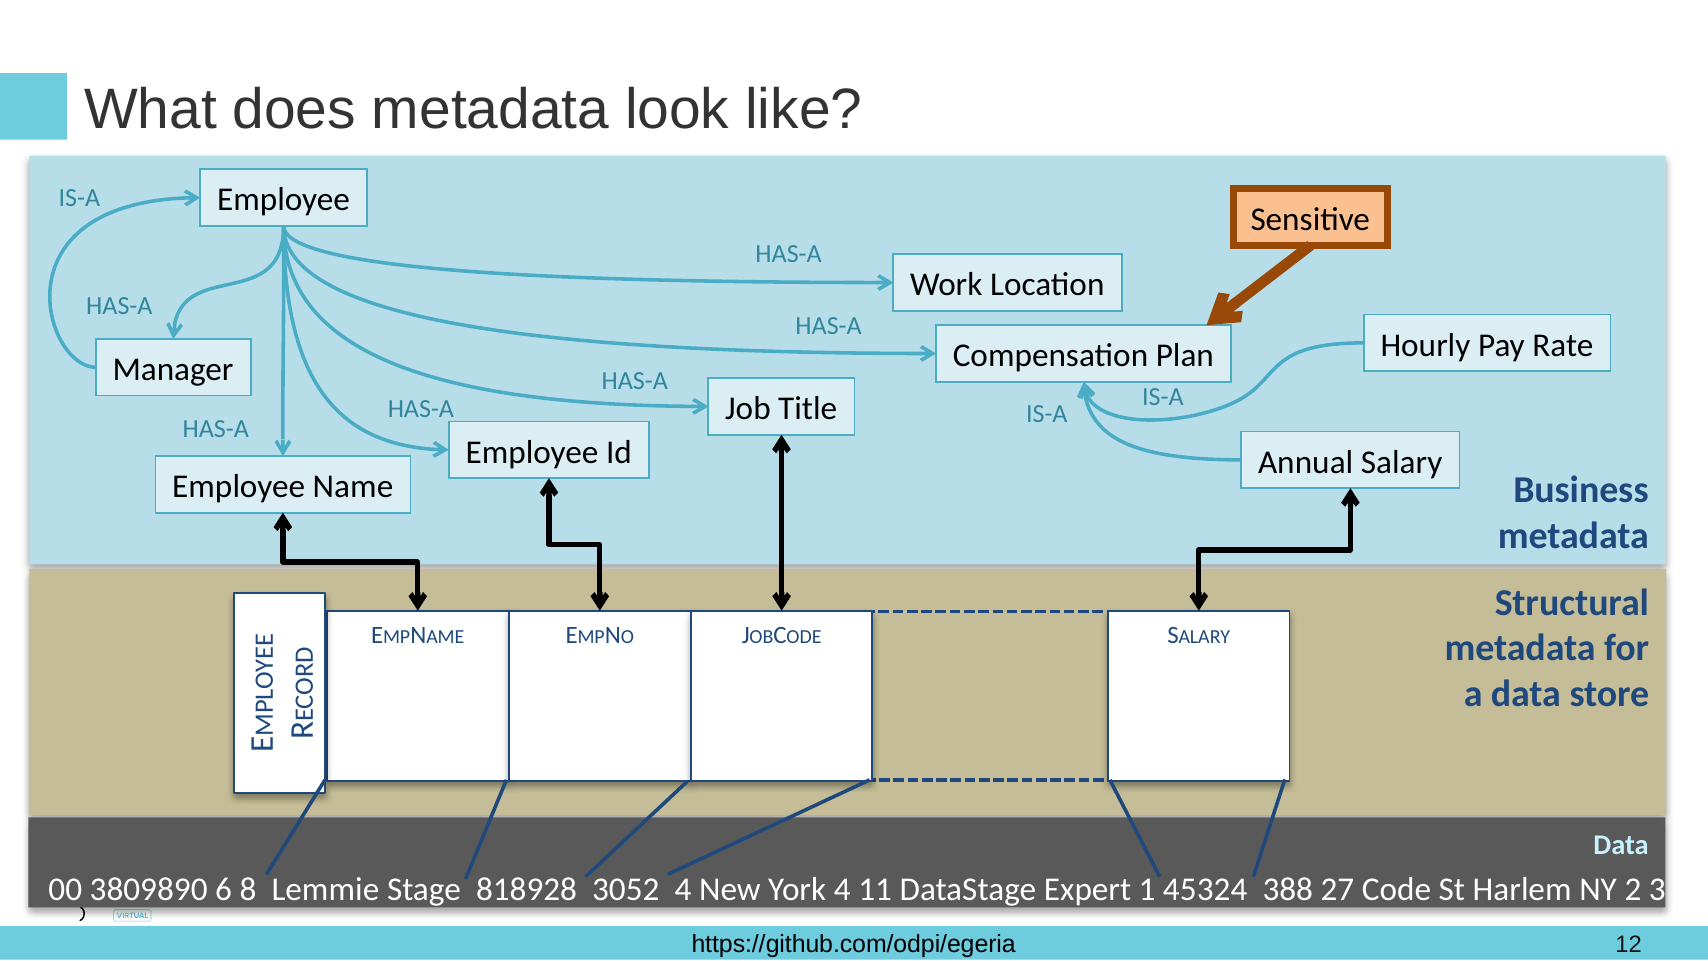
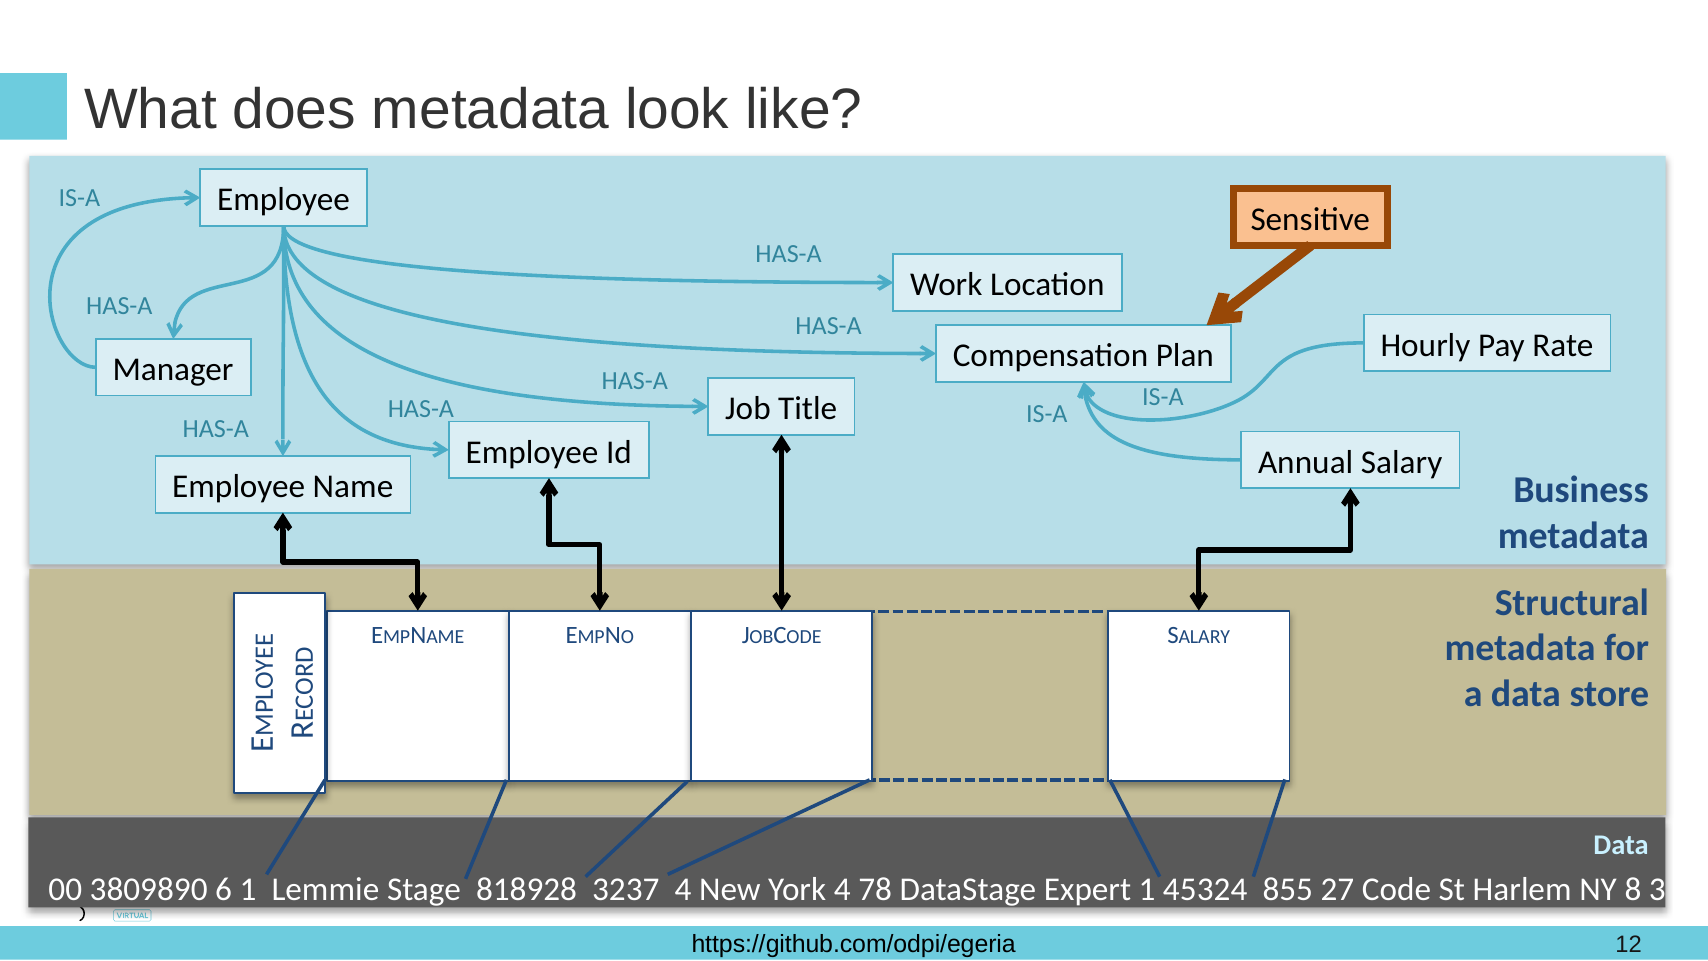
6 8: 8 -> 1 (248, 890)
3052: 3052 -> 3237 (626, 890)
11: 11 -> 78 (875, 890)
388: 388 -> 855 (1288, 890)
2: 2 -> 8 (1633, 890)
